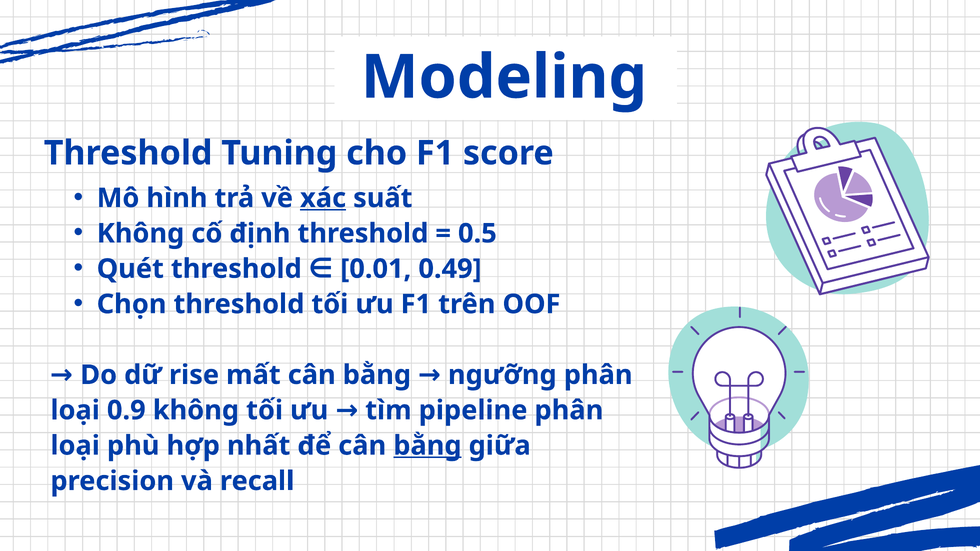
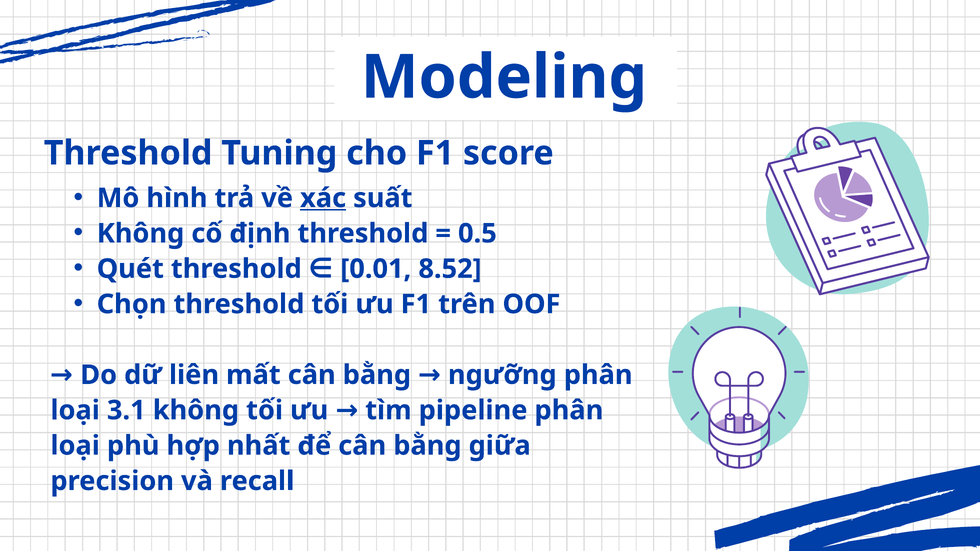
0.49: 0.49 -> 8.52 (450, 269)
rise: rise -> liên (194, 375)
0.9: 0.9 -> 3.1 (126, 411)
bằng underline: present -> none (427, 446)
